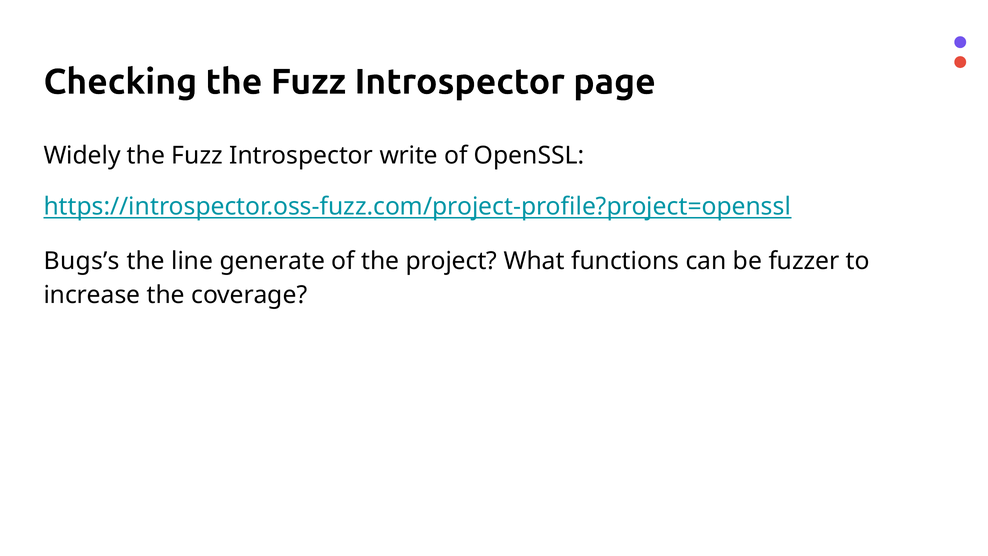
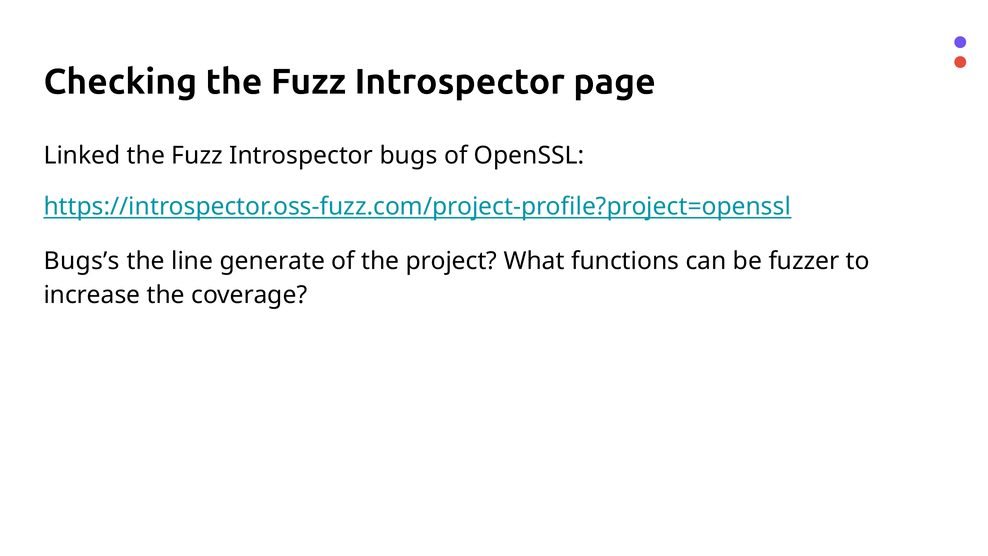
Widely: Widely -> Linked (82, 155)
write: write -> bugs (408, 155)
